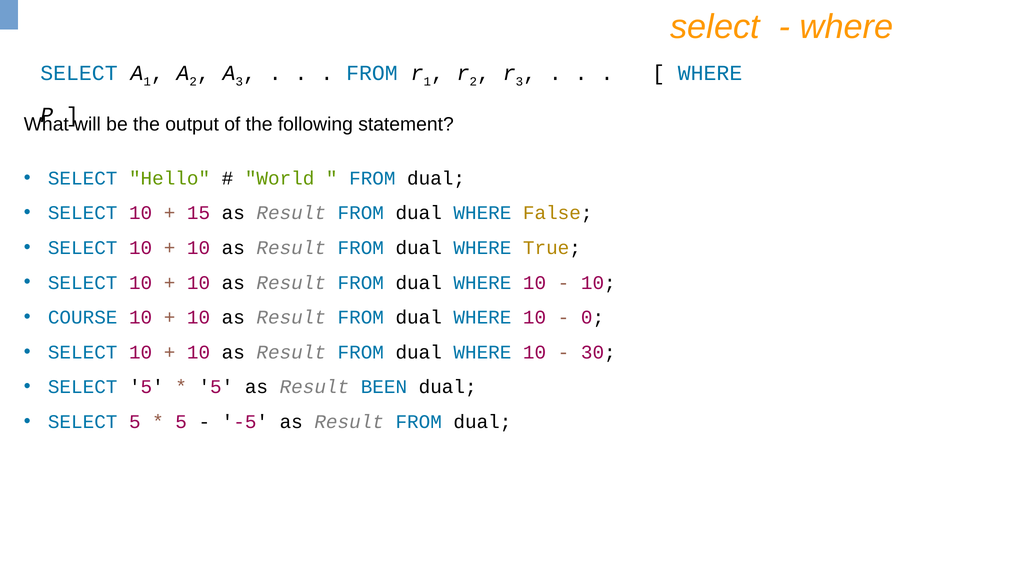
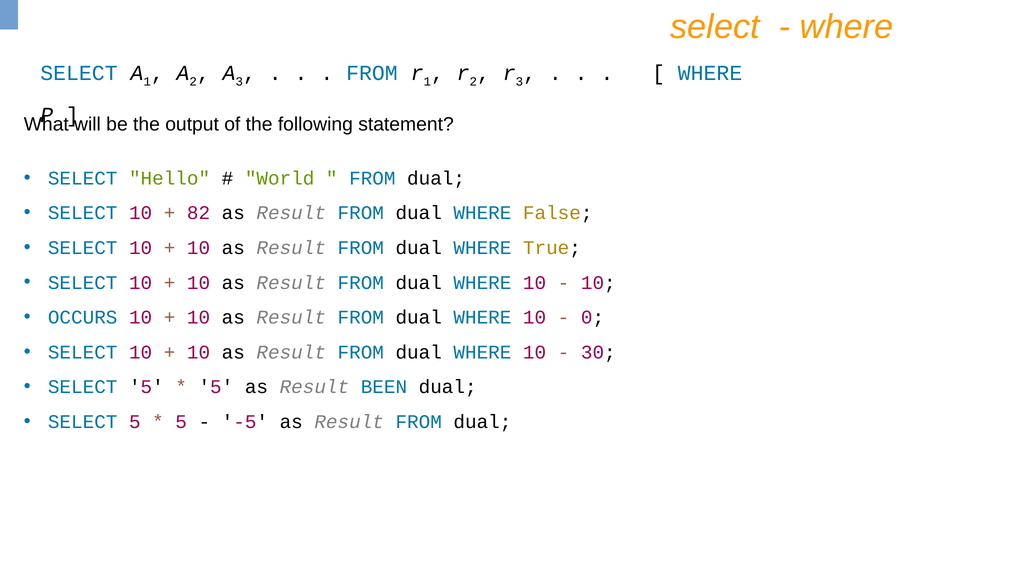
15: 15 -> 82 (199, 213)
COURSE: COURSE -> OCCURS (83, 317)
